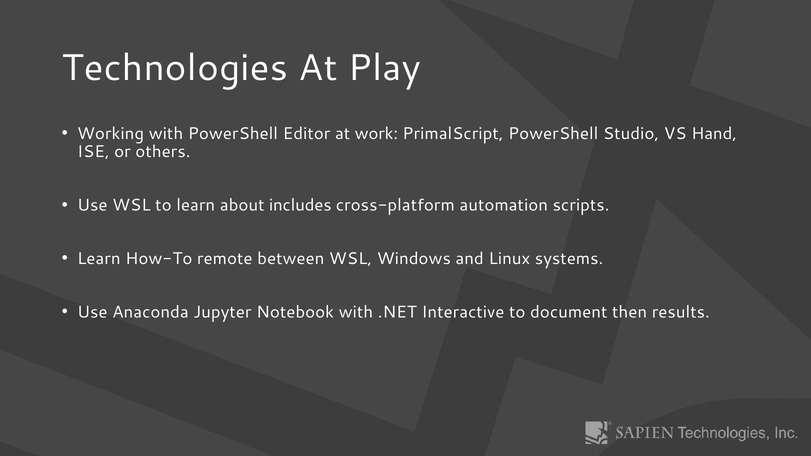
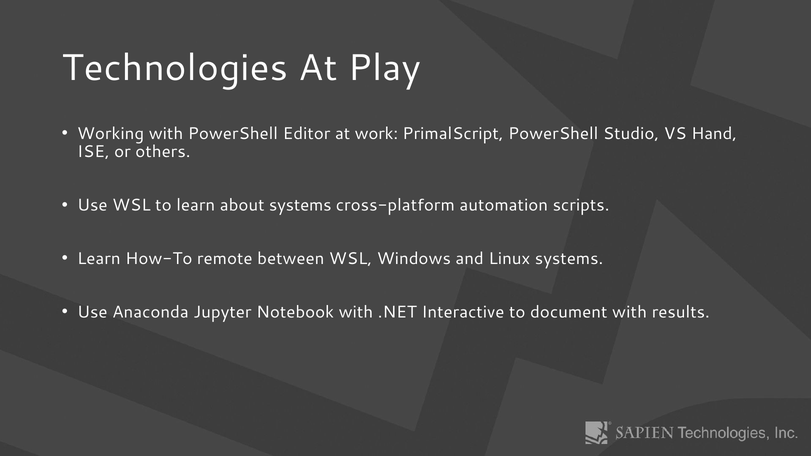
about includes: includes -> systems (300, 205)
document then: then -> with (630, 312)
